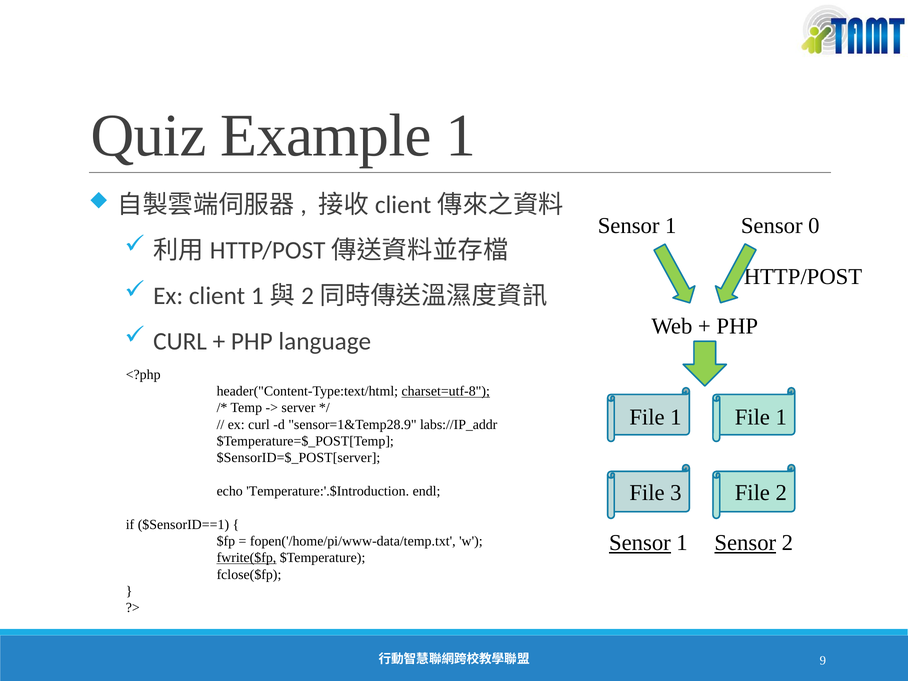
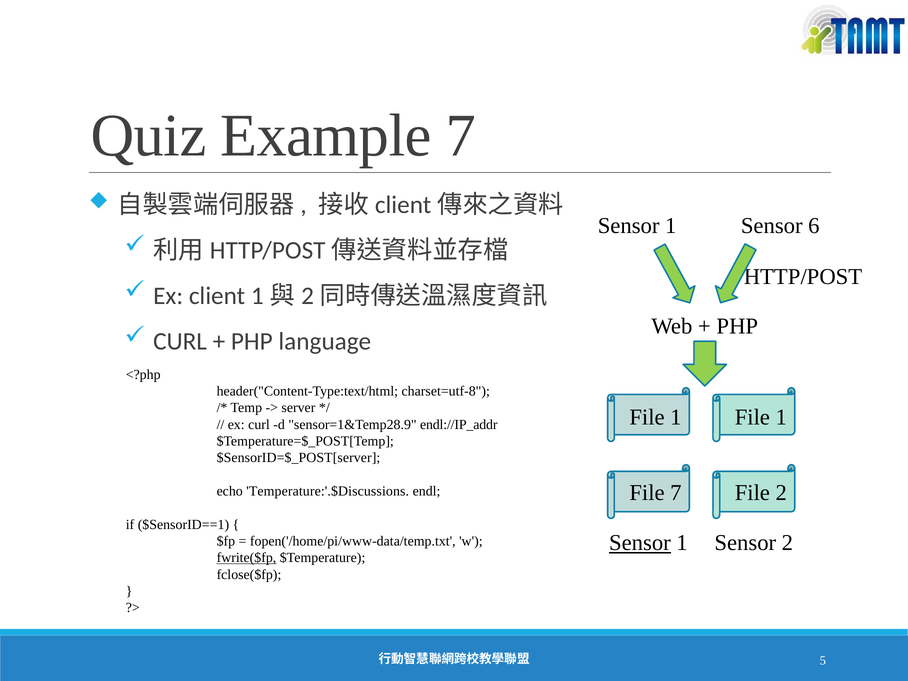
Example 1: 1 -> 7 (461, 136)
0: 0 -> 6 (814, 226)
charset=utf-8 underline: present -> none (446, 391)
labs://IP_addr: labs://IP_addr -> endl://IP_addr (459, 425)
File 3: 3 -> 7 (676, 493)
Temperature:'.$Introduction: Temperature:'.$Introduction -> Temperature:'.$Discussions (328, 491)
Sensor underline: present -> none (745, 543)
9: 9 -> 5 (823, 660)
